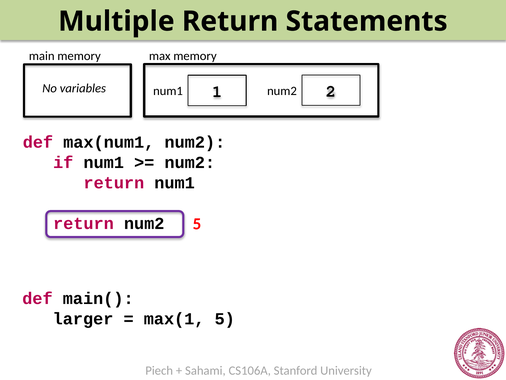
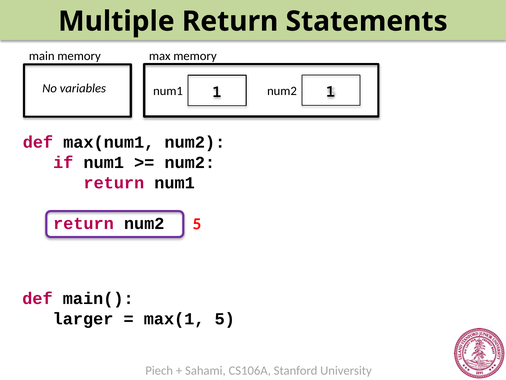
num2 2: 2 -> 1 (331, 91)
